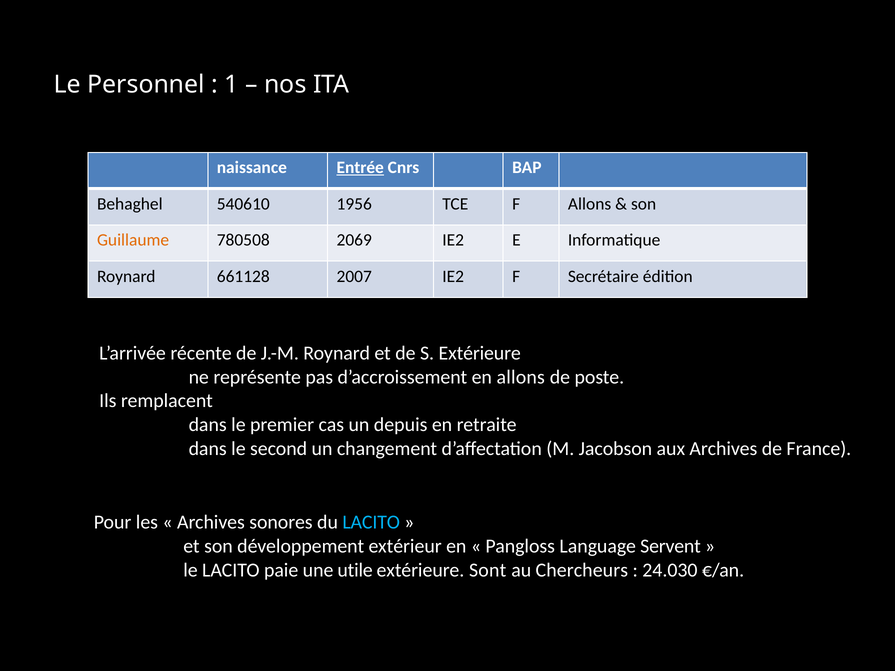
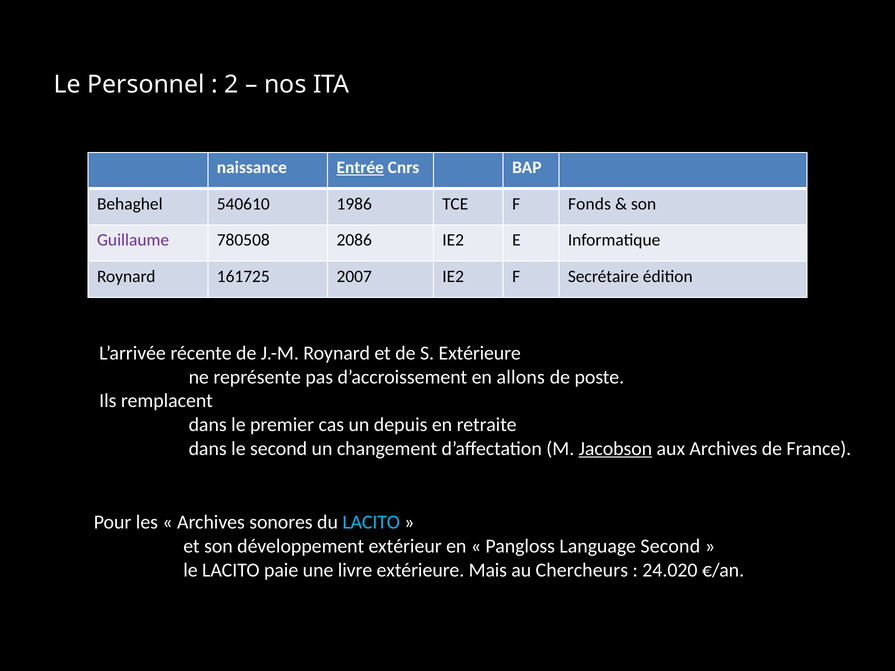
1: 1 -> 2 (232, 85)
1956: 1956 -> 1986 (354, 204)
F Allons: Allons -> Fonds (590, 204)
Guillaume colour: orange -> purple (133, 240)
2069: 2069 -> 2086 (354, 240)
661128: 661128 -> 161725 (243, 277)
Jacobson underline: none -> present (615, 449)
Language Servent: Servent -> Second (670, 546)
utile: utile -> livre (355, 570)
Sont: Sont -> Mais (488, 570)
24.030: 24.030 -> 24.020 (670, 570)
